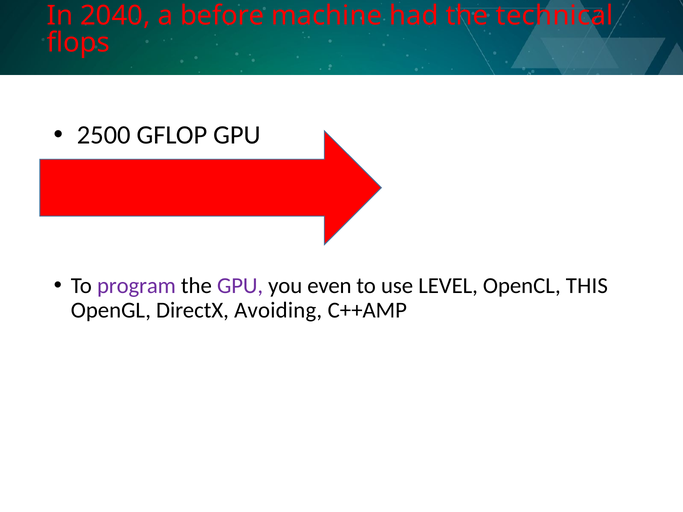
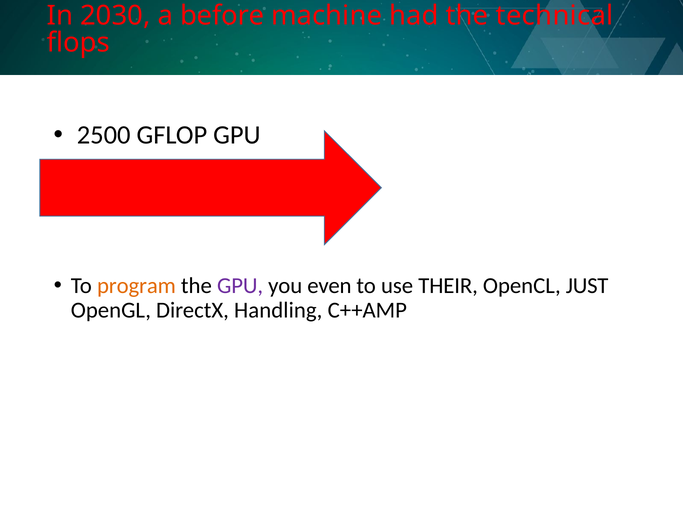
2040: 2040 -> 2030 (115, 16)
program colour: purple -> orange (136, 286)
LEVEL: LEVEL -> THEIR (448, 286)
THIS: THIS -> JUST (587, 286)
Avoiding: Avoiding -> Handling (278, 310)
